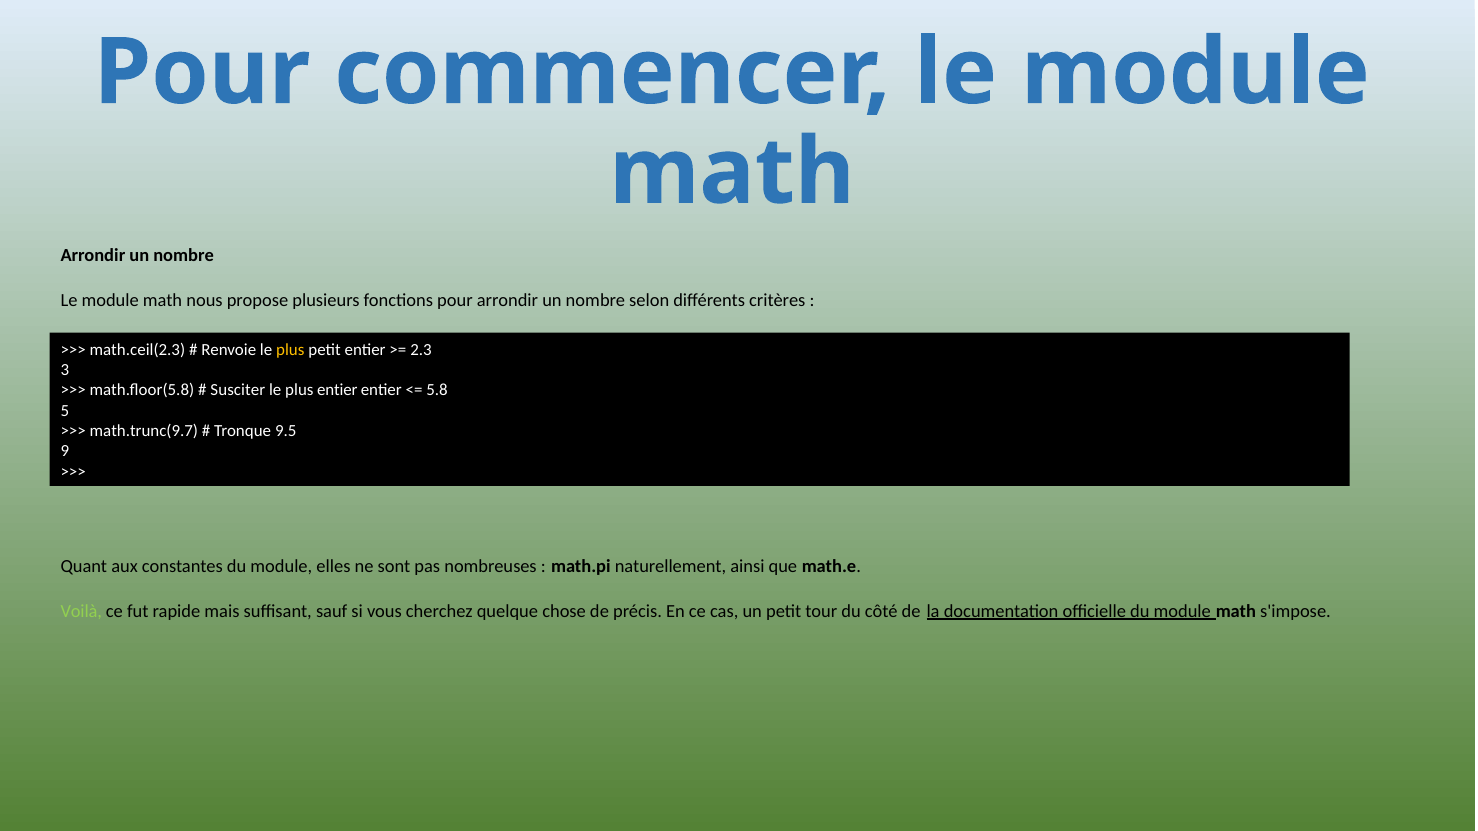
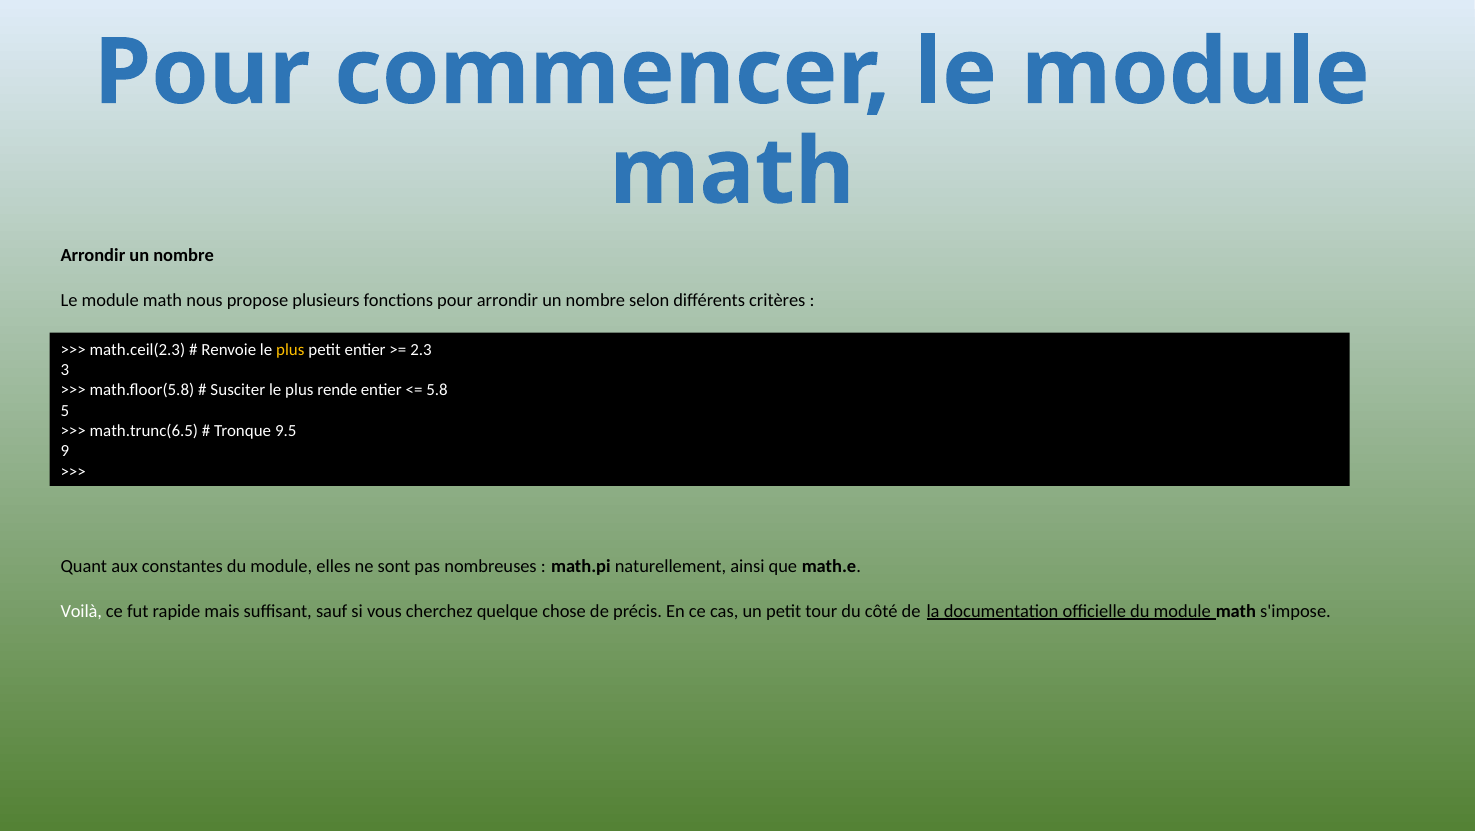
plus entier: entier -> rende (337, 390)
math.trunc(9.7: math.trunc(9.7 -> math.trunc(6.5 (144, 431)
Voilà colour: light green -> white (81, 611)
